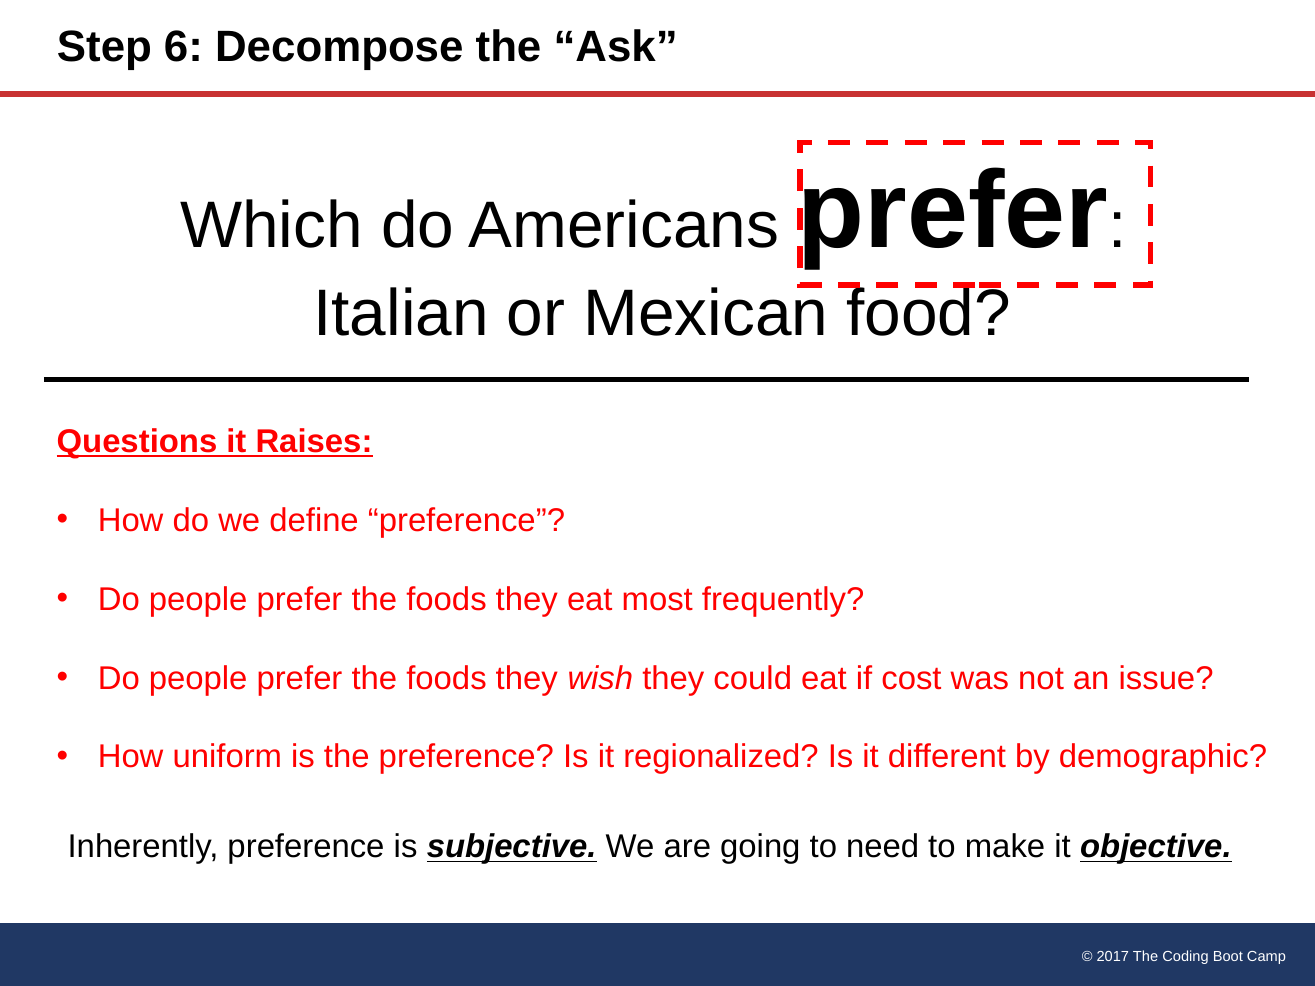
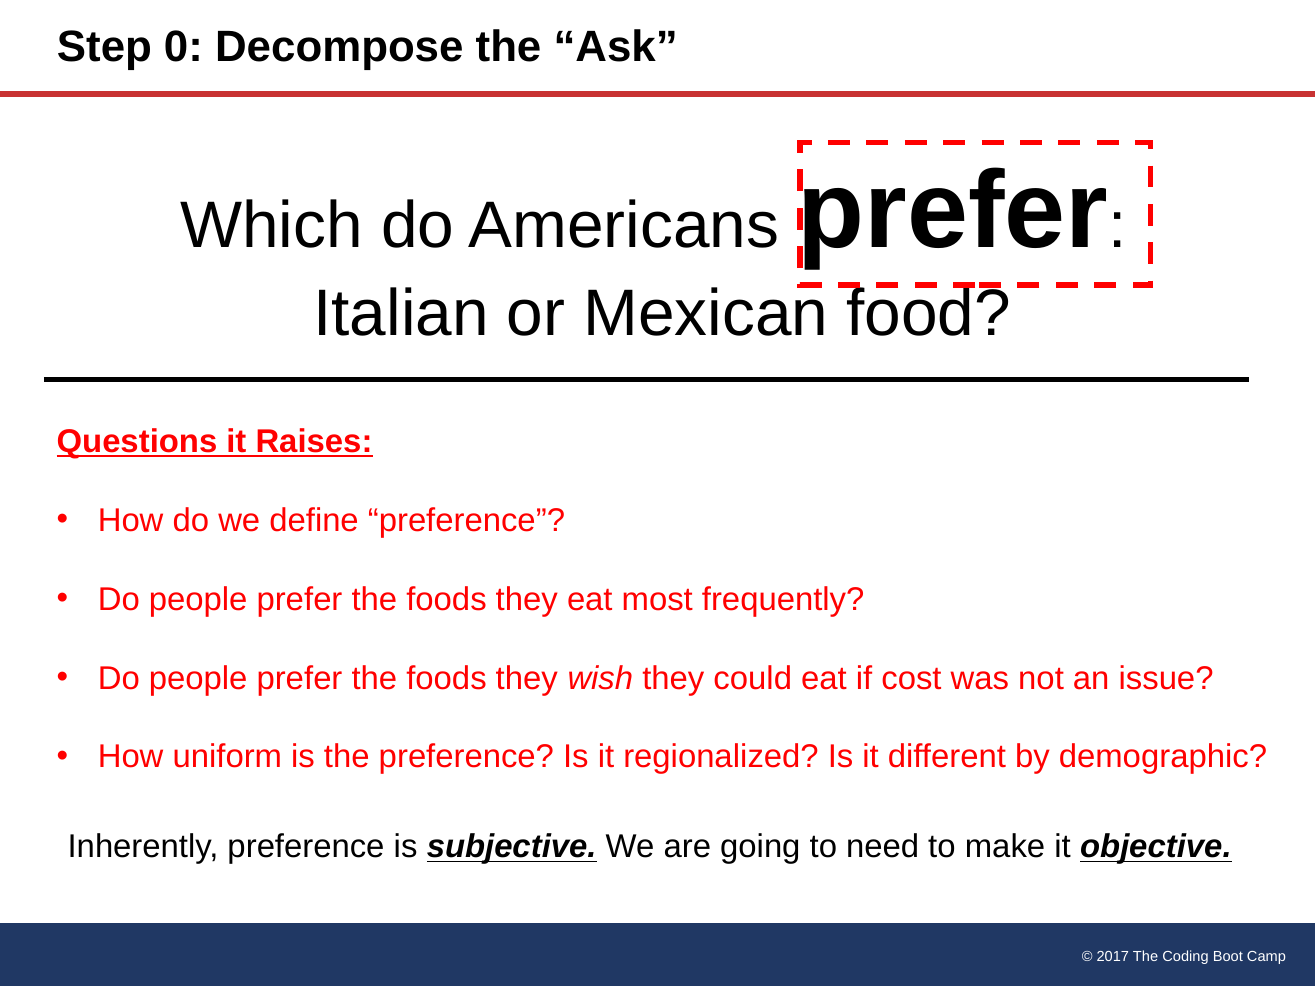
6: 6 -> 0 (183, 47)
